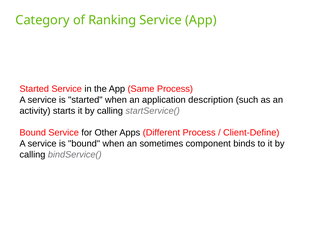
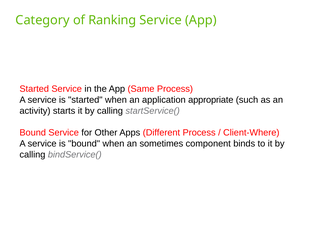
description: description -> appropriate (211, 100)
Client-Define: Client-Define -> Client-Where (251, 133)
